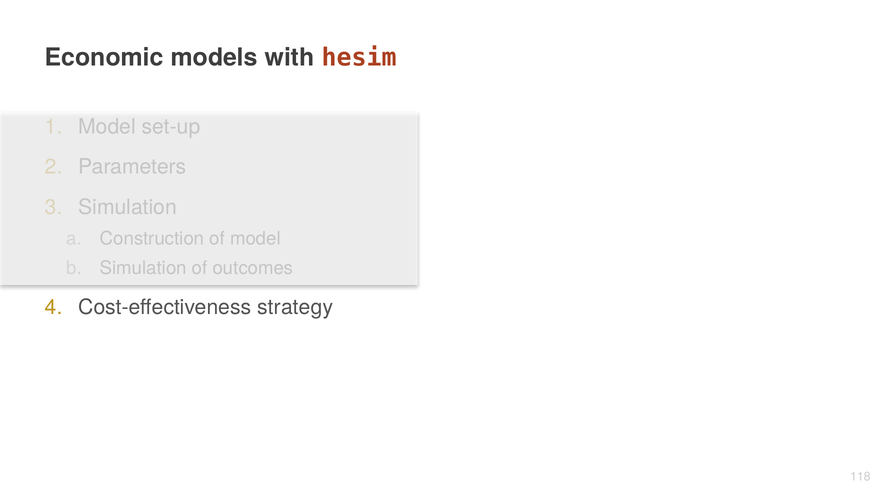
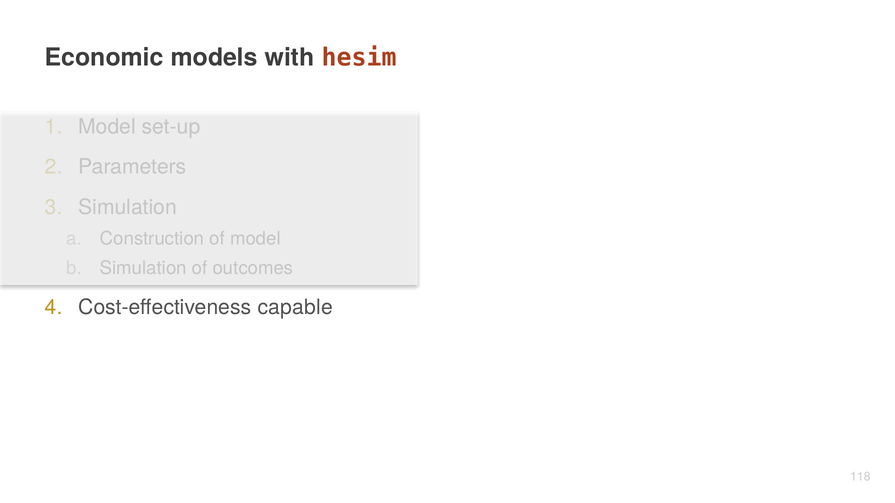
strategy: strategy -> capable (295, 307)
